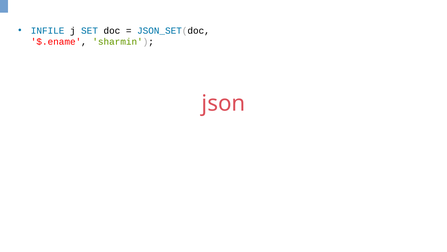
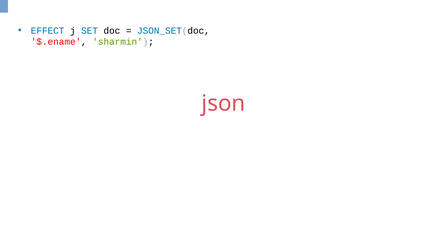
INFILE: INFILE -> EFFECT (48, 31)
